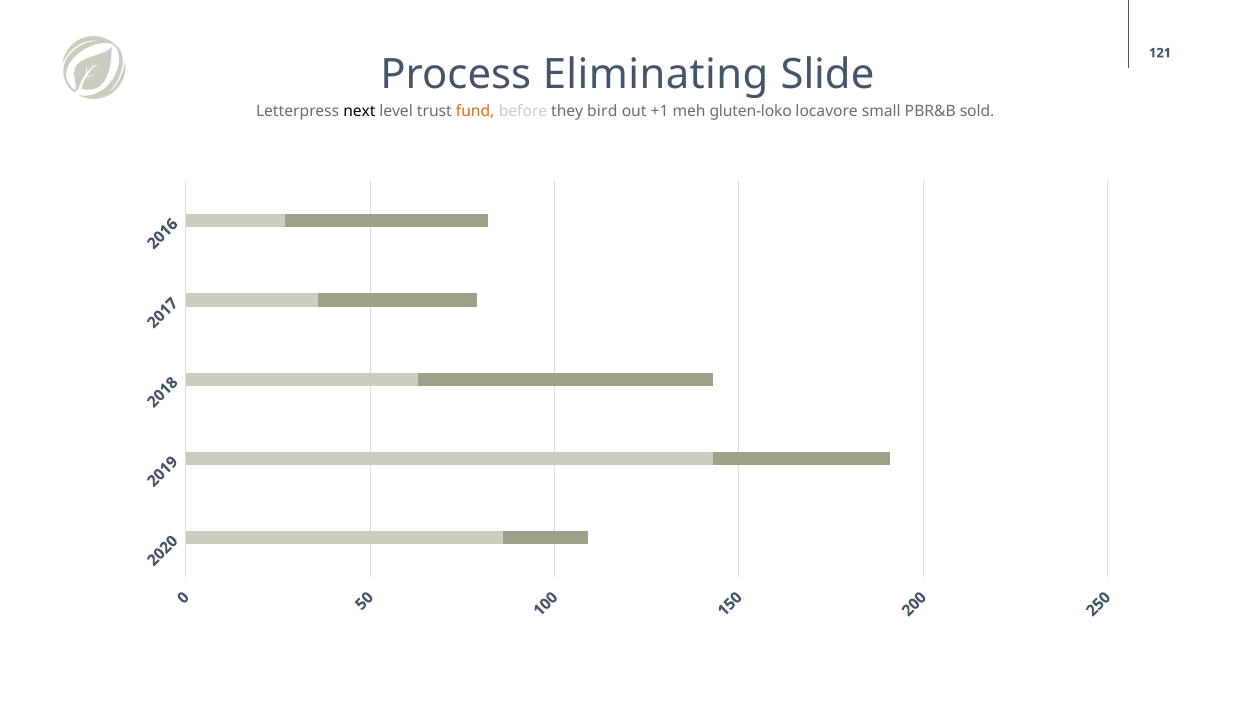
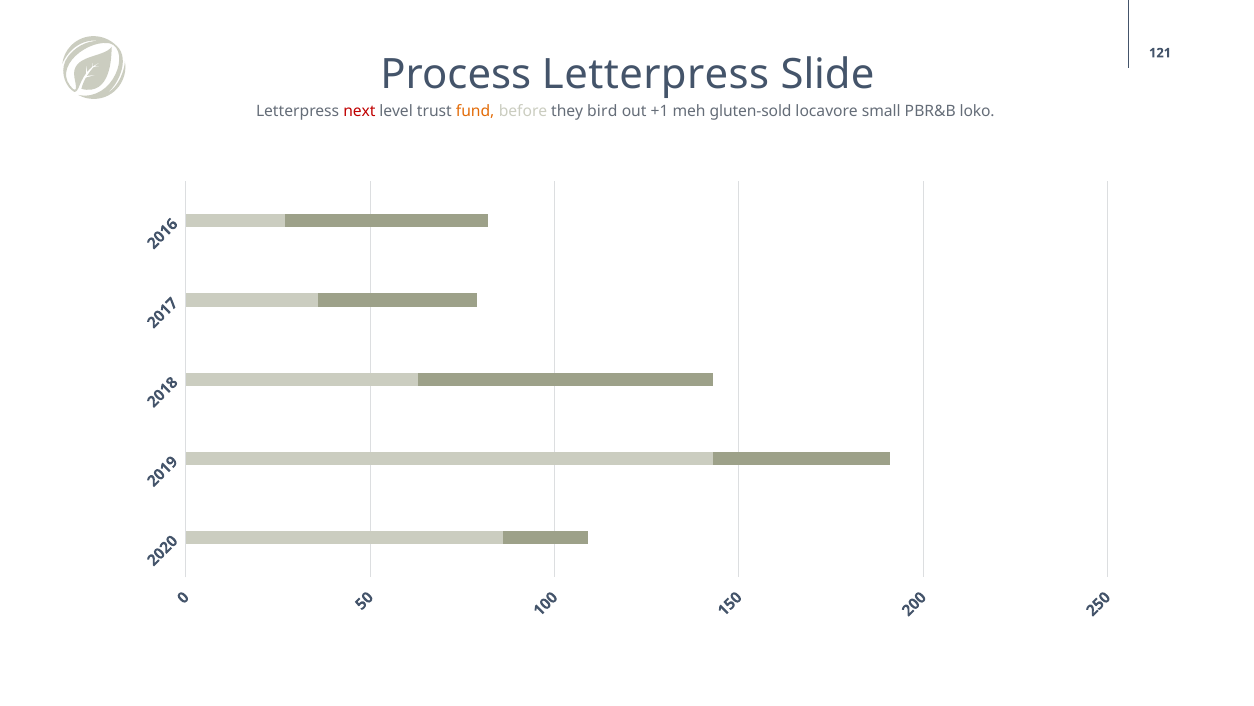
Process Eliminating: Eliminating -> Letterpress (656, 75)
next colour: black -> red (359, 112)
gluten-loko: gluten-loko -> gluten-sold (751, 112)
sold: sold -> loko (977, 112)
